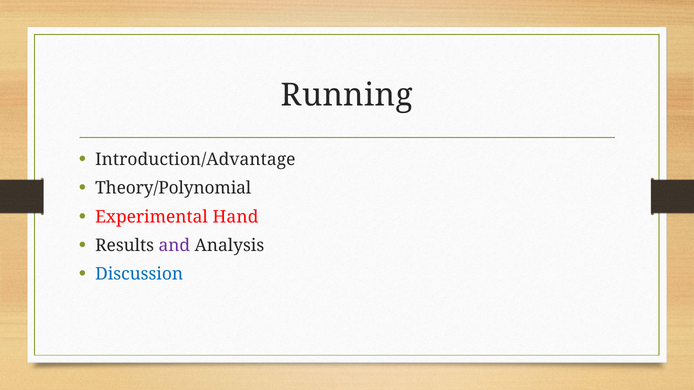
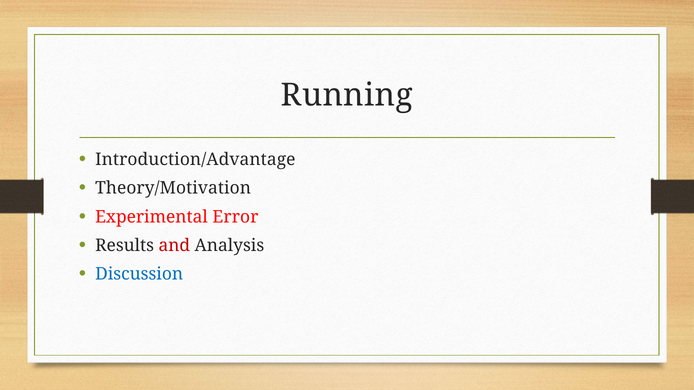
Theory/Polynomial: Theory/Polynomial -> Theory/Motivation (173, 188)
Hand: Hand -> Error (235, 217)
and colour: purple -> red (174, 246)
